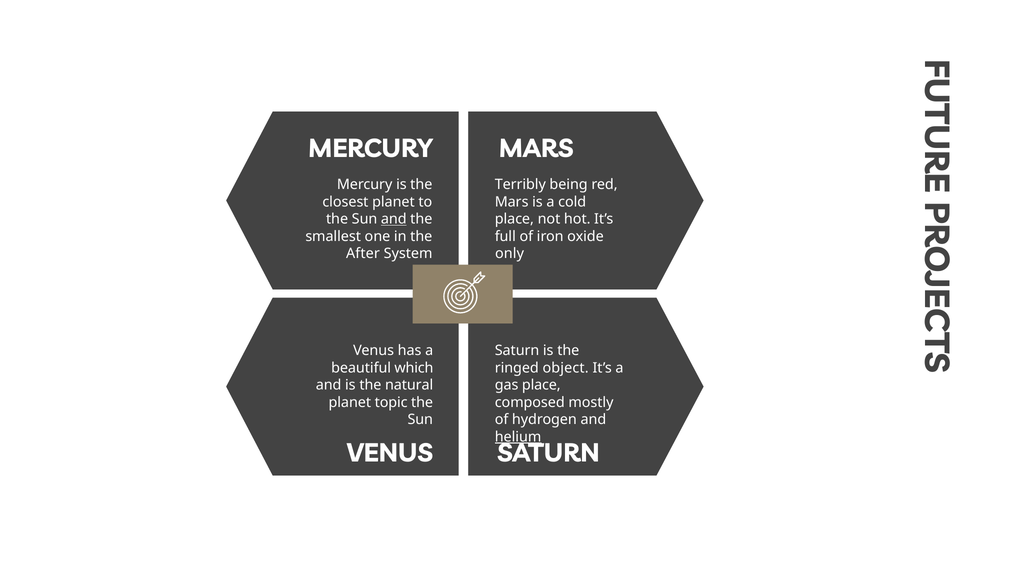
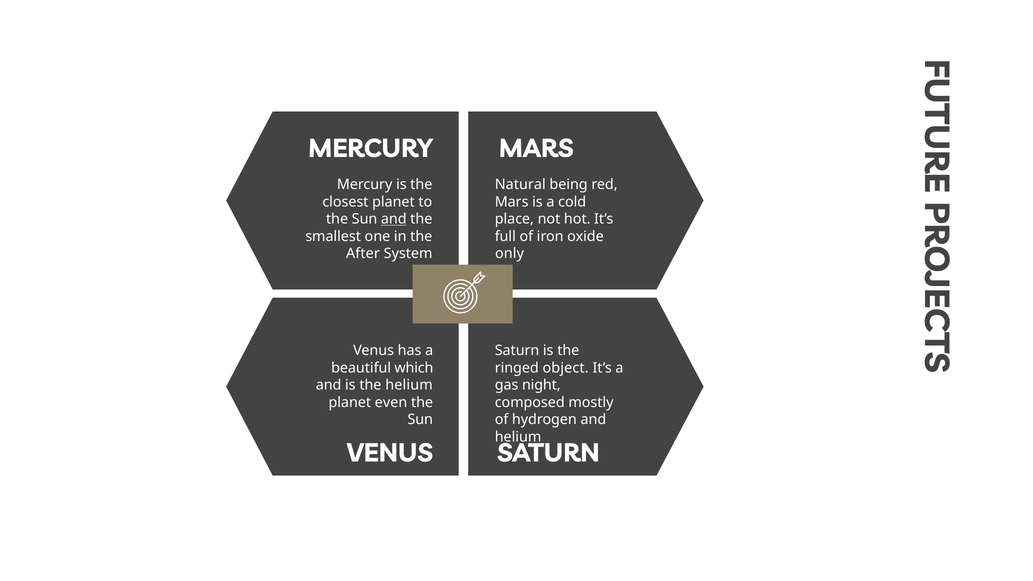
Terribly: Terribly -> Natural (520, 185)
the natural: natural -> helium (409, 385)
gas place: place -> night (541, 385)
topic: topic -> even (391, 402)
helium underline: present -> none (518, 437)
